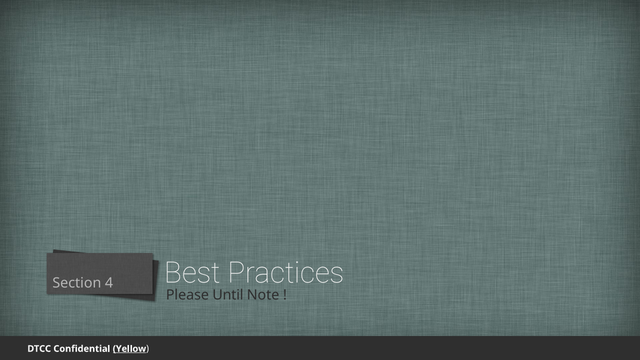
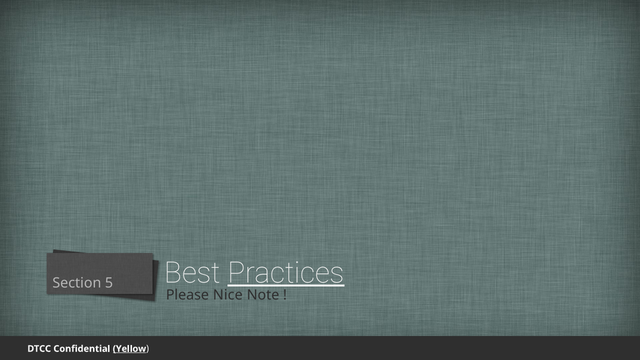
Practices underline: none -> present (286, 273)
4: 4 -> 5 (109, 283)
Until: Until -> Nice (228, 295)
